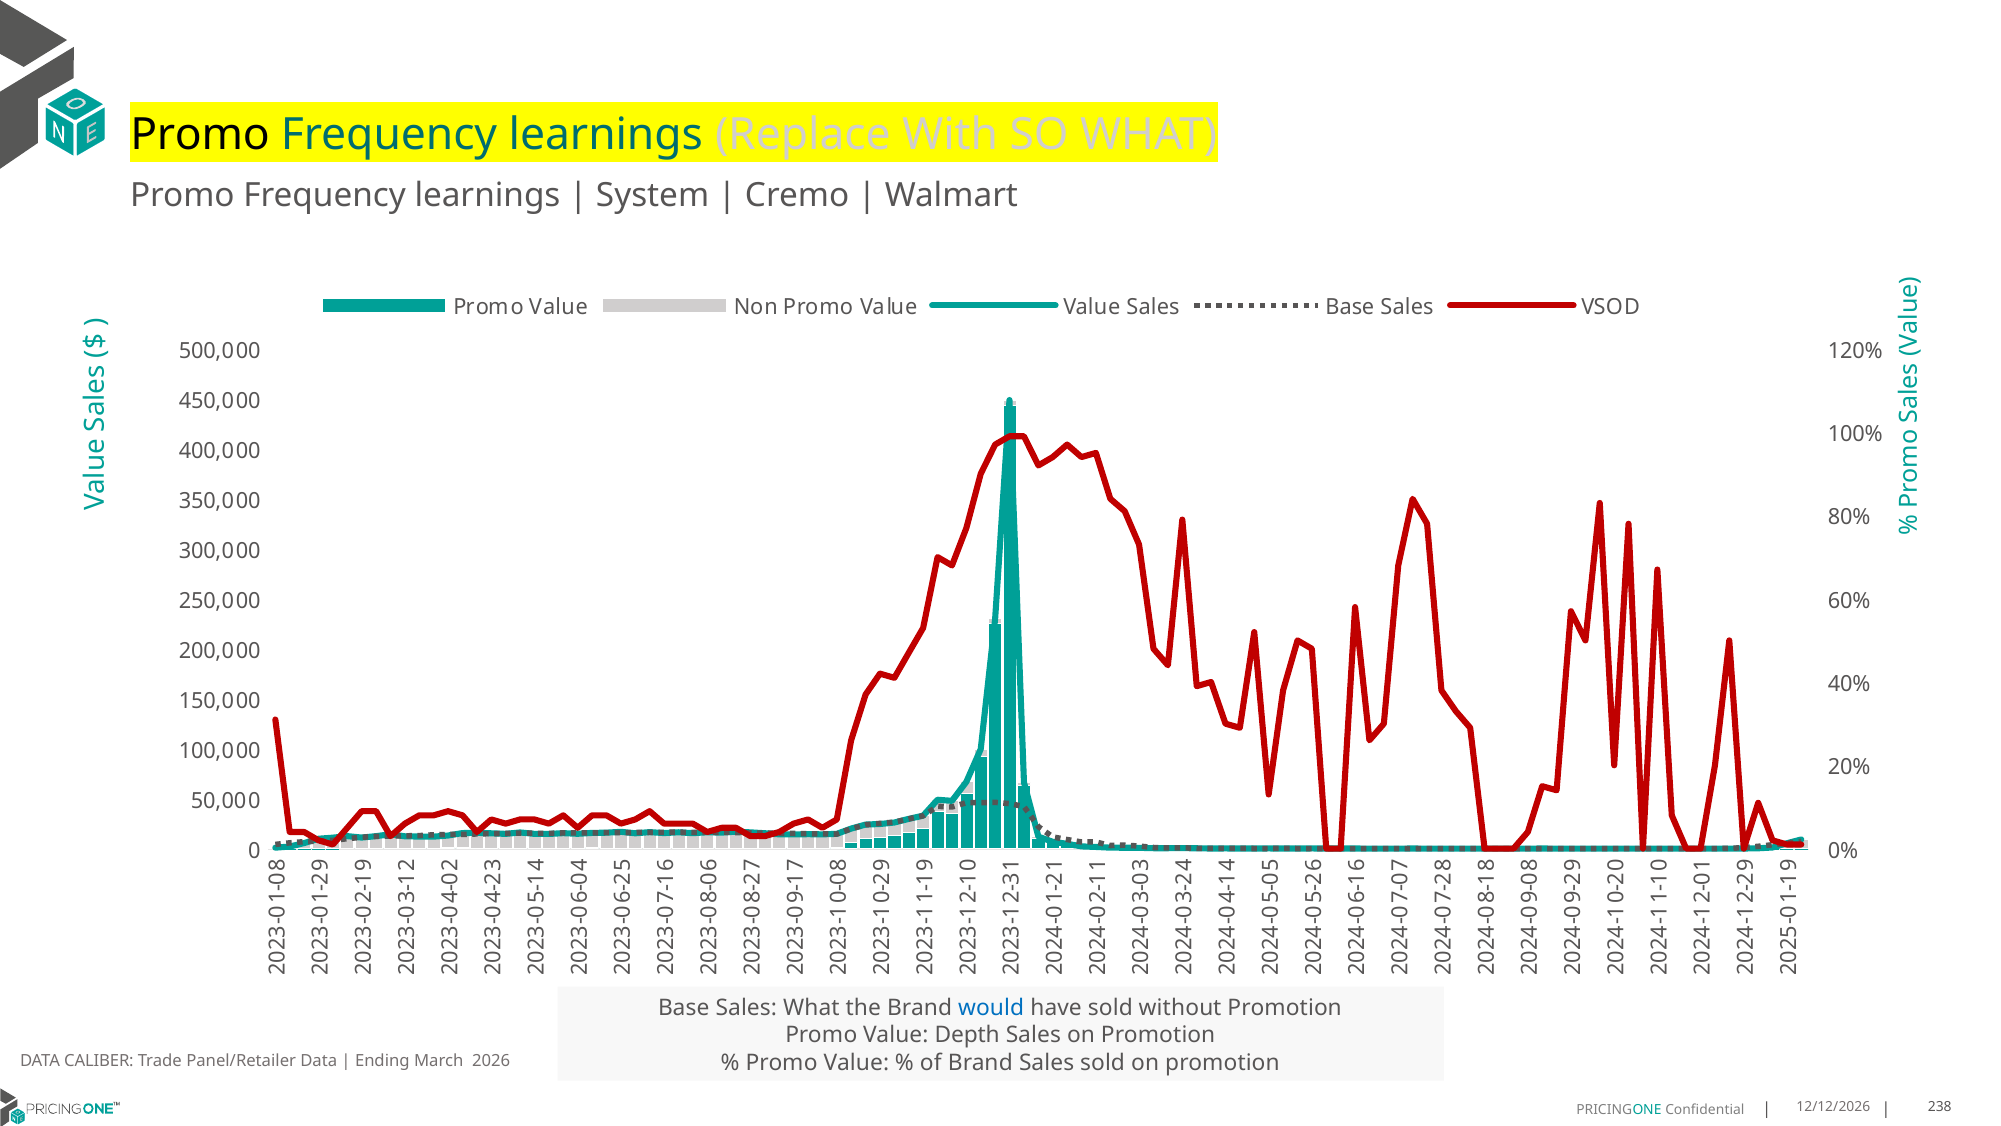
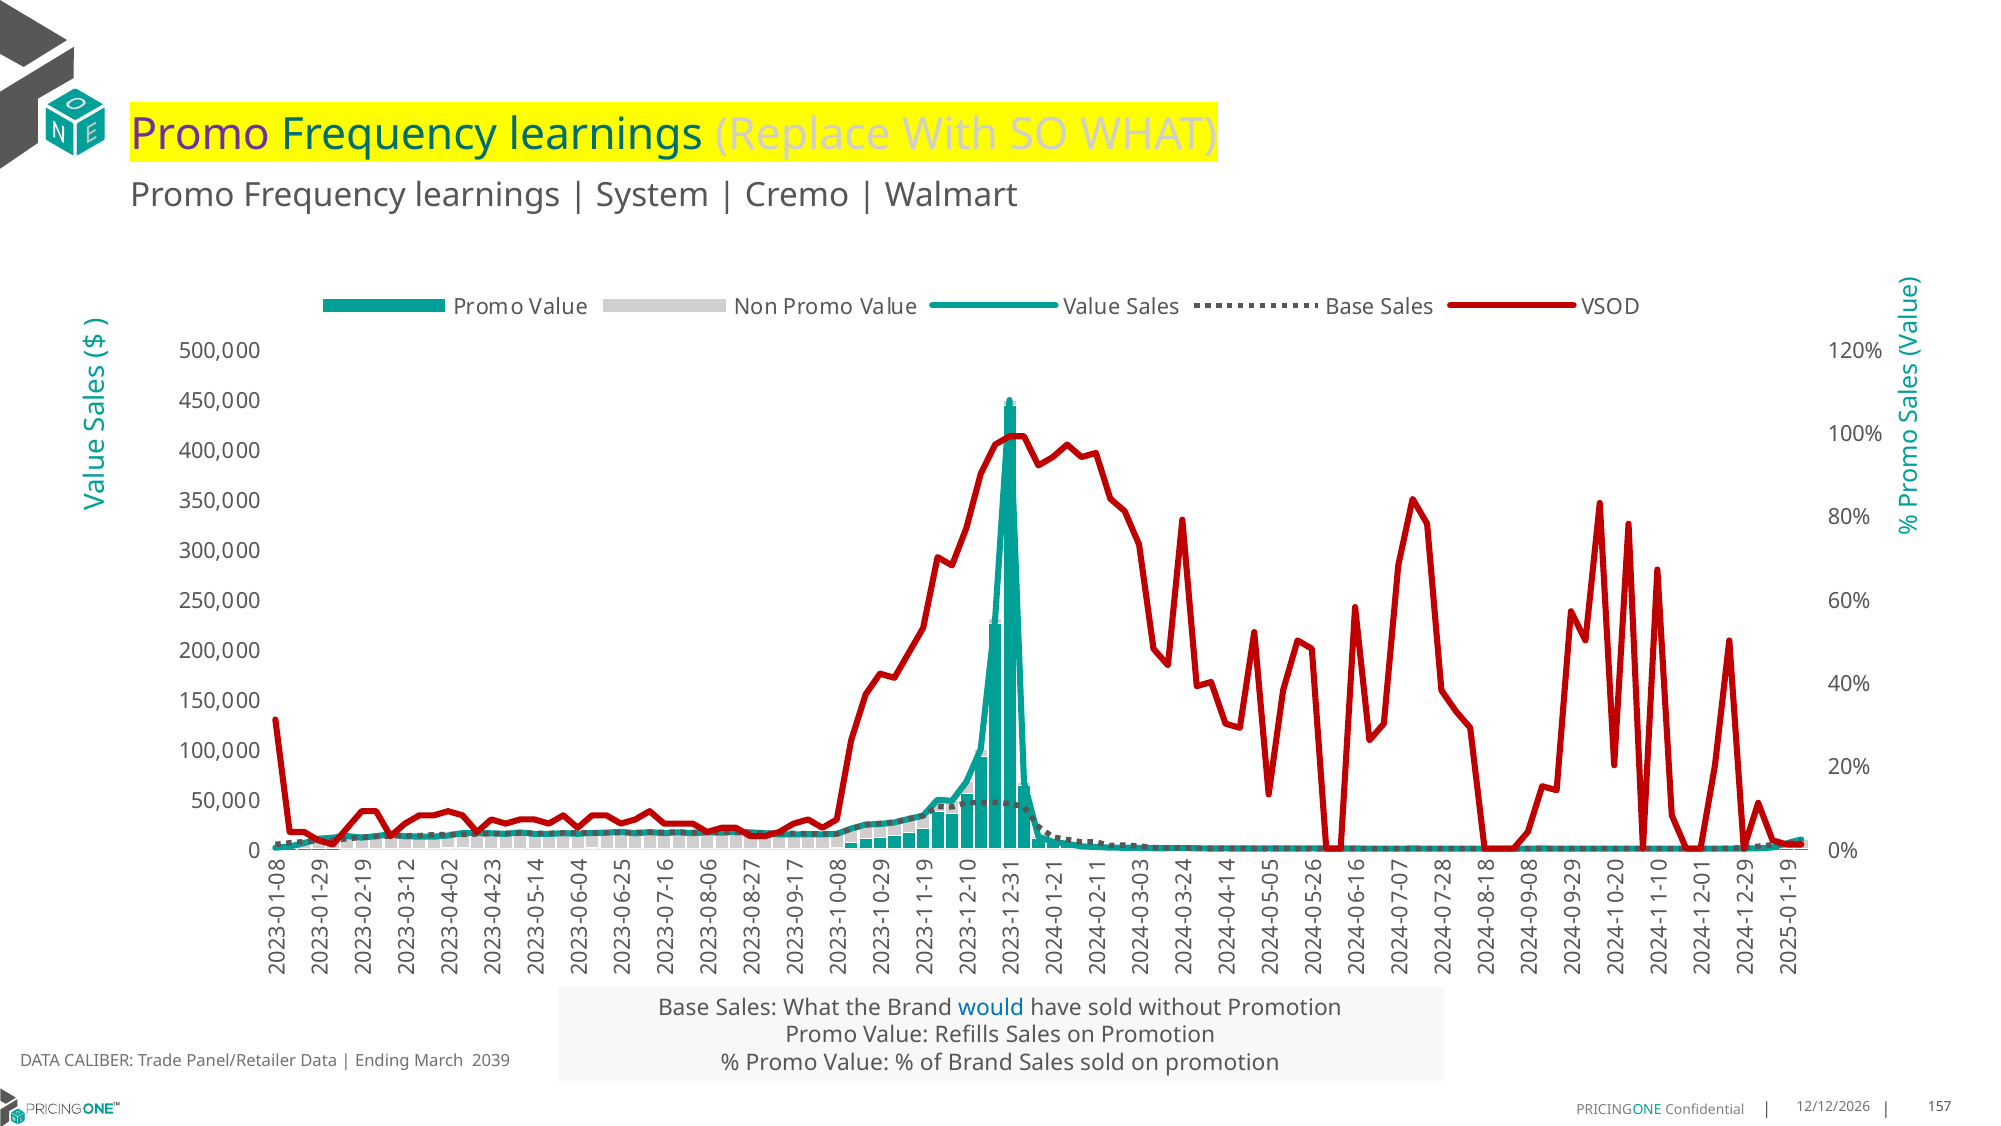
Promo colour: black -> purple (200, 134)
Depth: Depth -> Refills (967, 1035)
2026: 2026 -> 2039 (491, 1060)
238: 238 -> 157 (1940, 1107)
